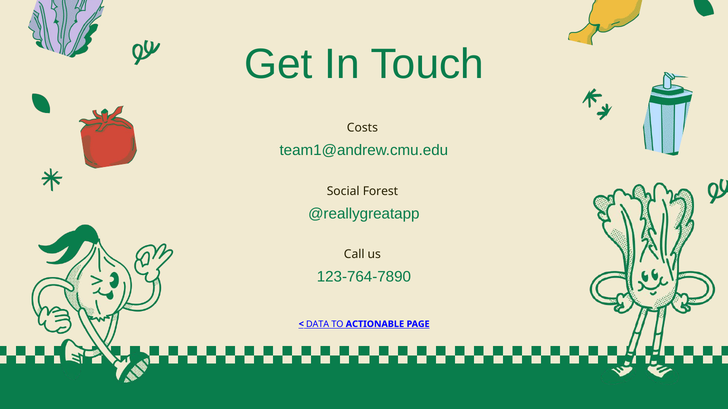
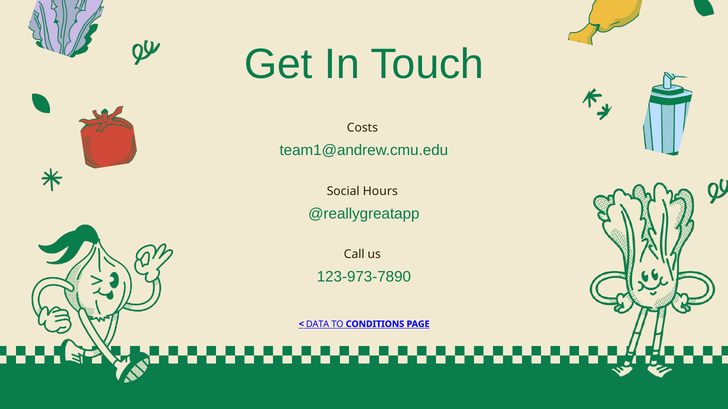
Forest: Forest -> Hours (380, 191)
123-764-7890: 123-764-7890 -> 123-973-7890 (364, 277)
ACTIONABLE: ACTIONABLE -> CONDITIONS (375, 324)
